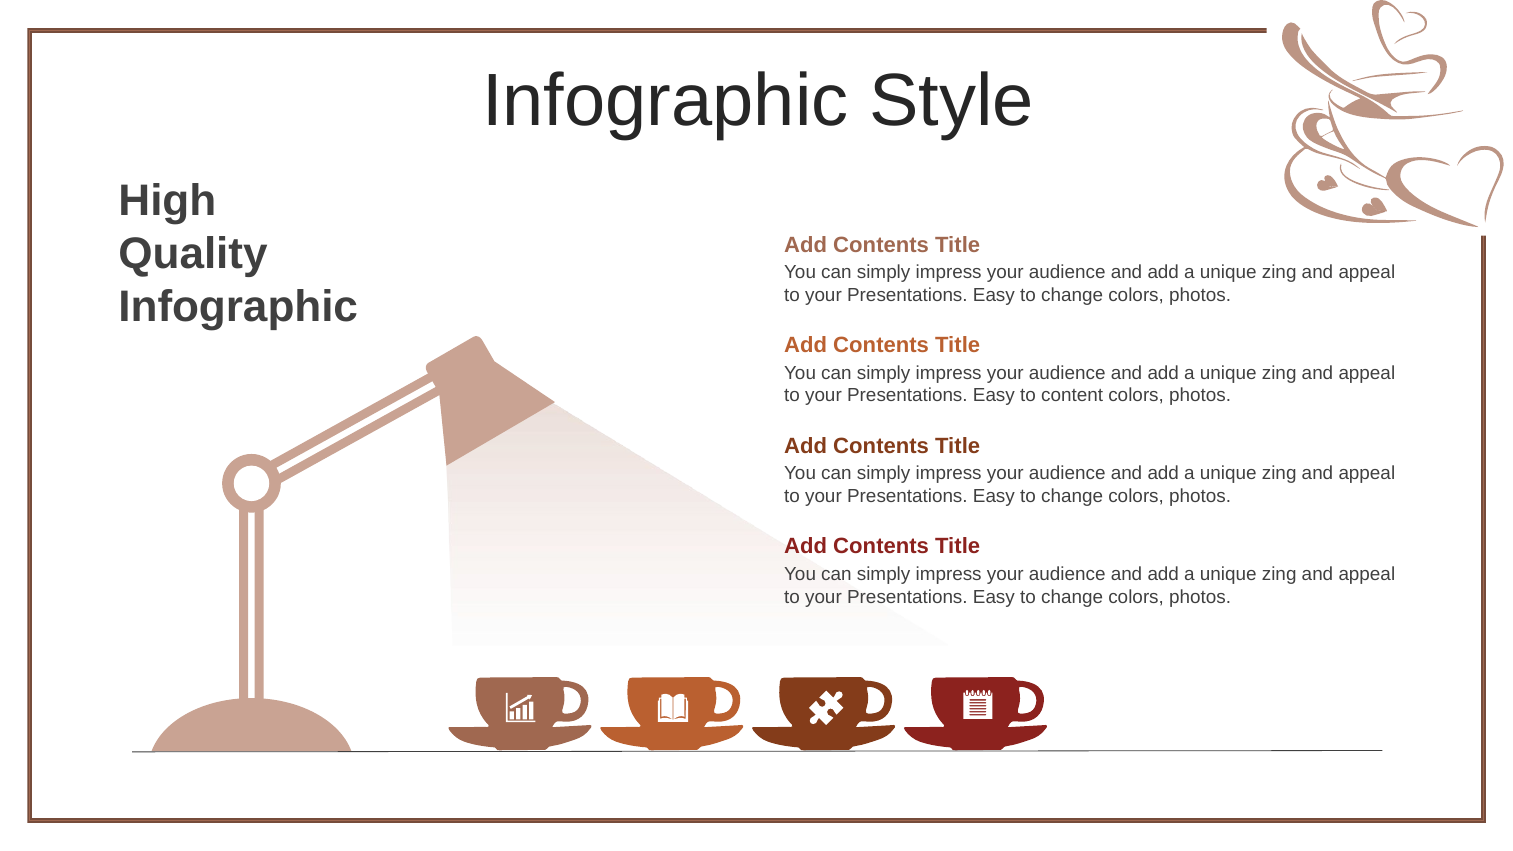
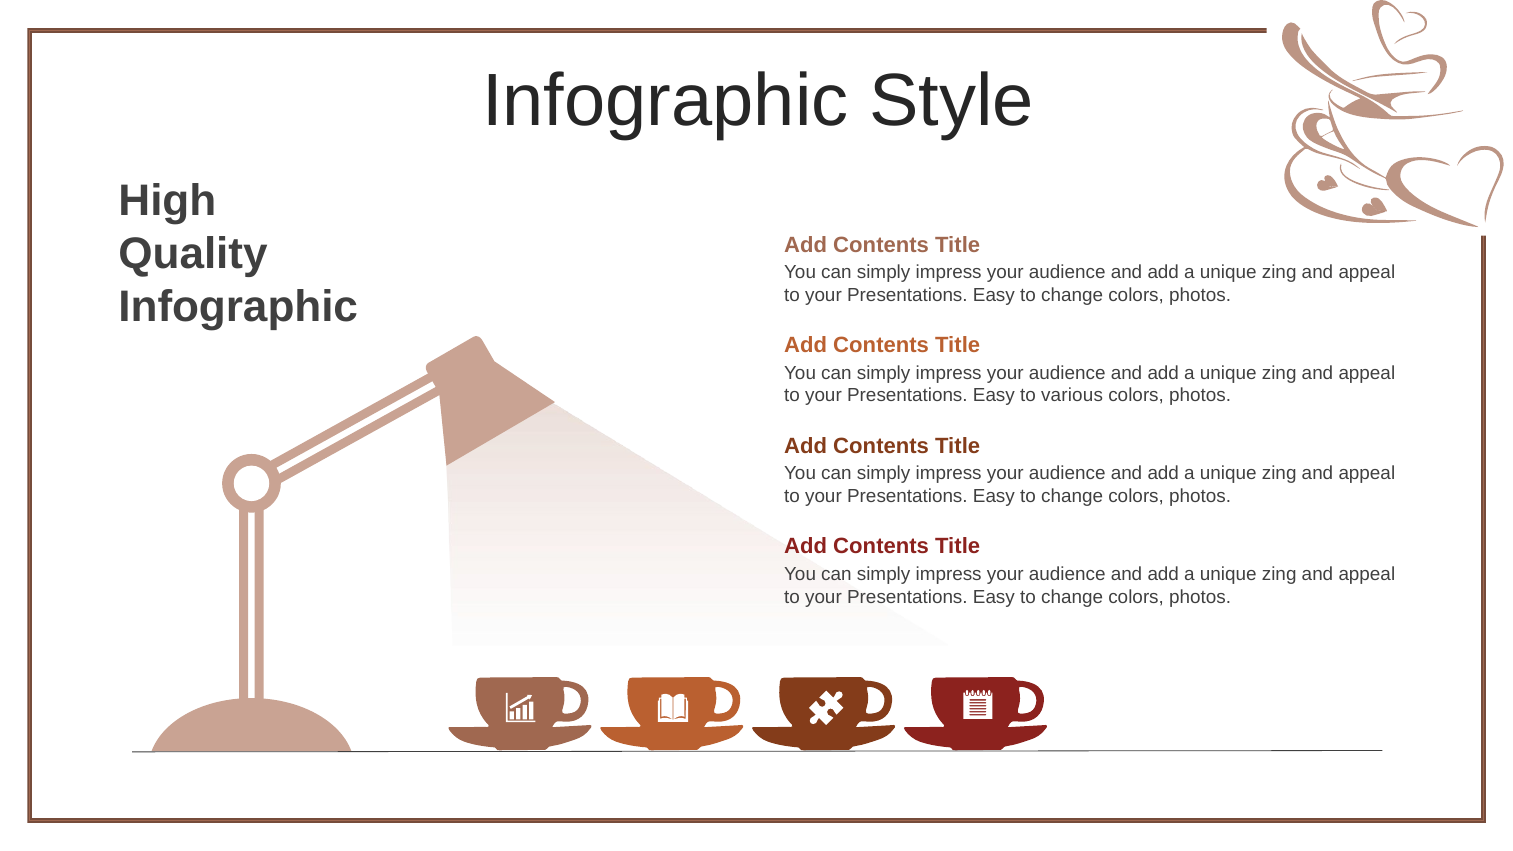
content: content -> various (1072, 396)
